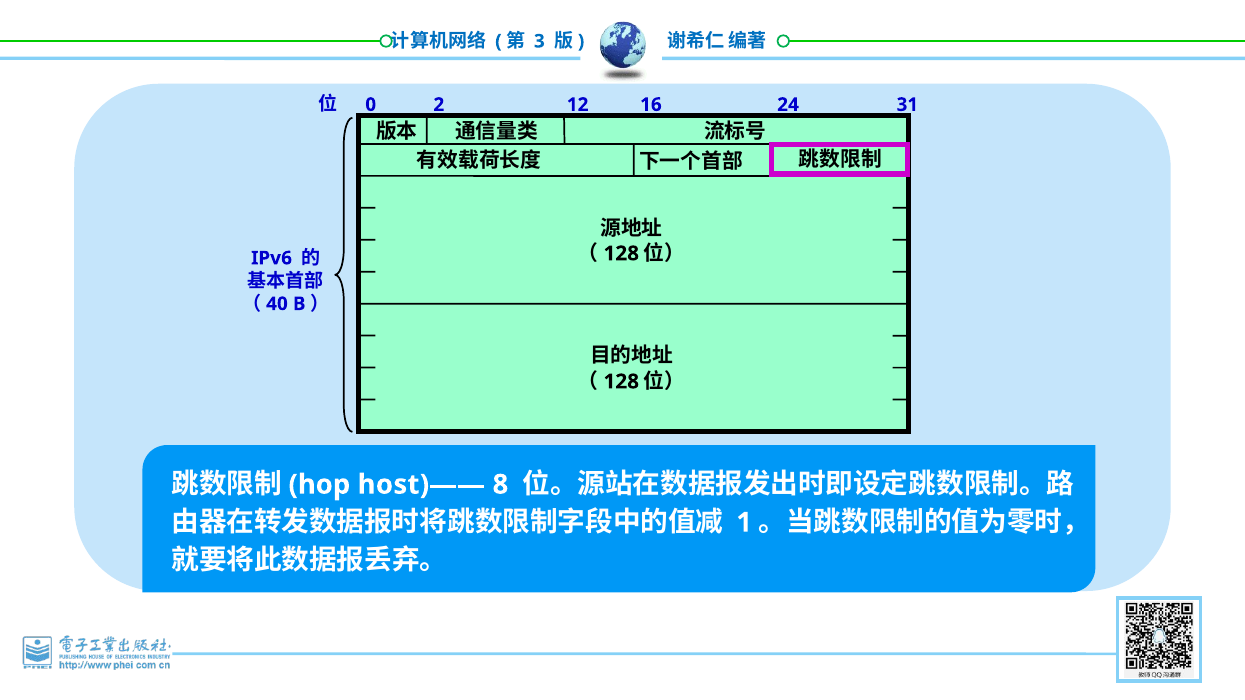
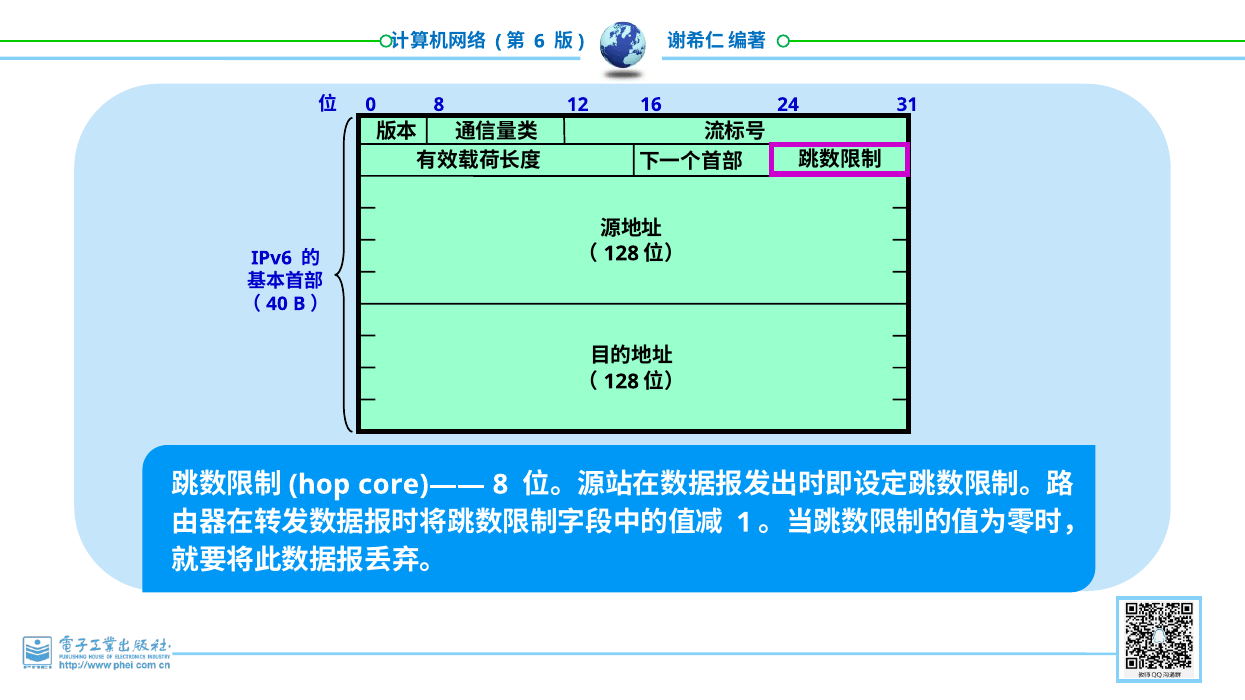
3: 3 -> 6 (539, 41)
0 2: 2 -> 8 (439, 105)
host)——: host)—— -> core)—— (421, 485)
